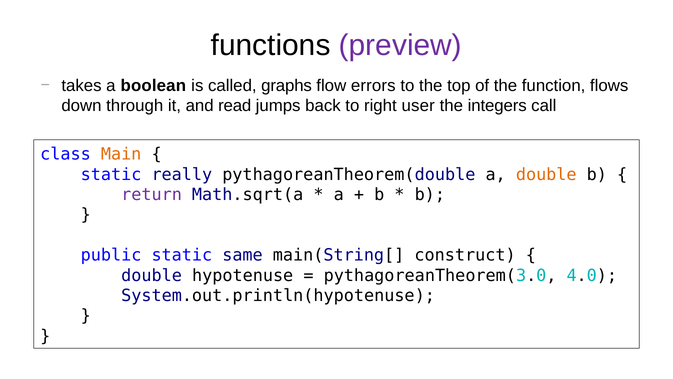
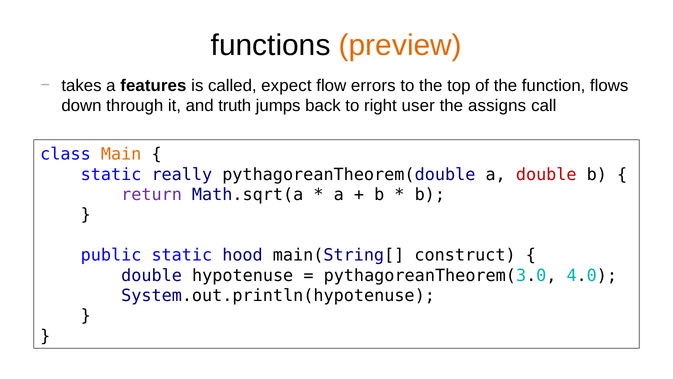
preview colour: purple -> orange (400, 45)
boolean: boolean -> features (153, 86)
graphs: graphs -> expect (286, 86)
read: read -> truth (235, 106)
integers: integers -> assigns (497, 106)
double colour: orange -> red (546, 174)
same: same -> hood (242, 255)
